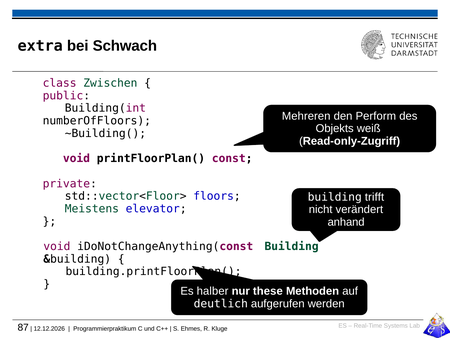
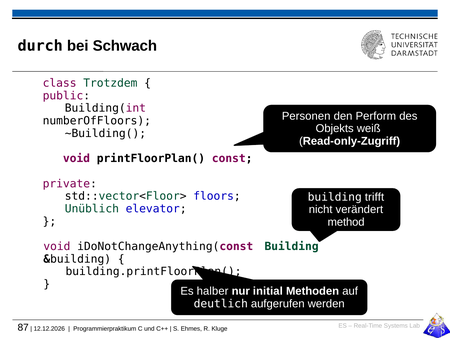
extra: extra -> durch (40, 46)
Zwischen: Zwischen -> Trotzdem (110, 83)
Mehreren: Mehreren -> Personen (306, 116)
Meistens: Meistens -> Unüblich (92, 209)
anhand: anhand -> method (346, 222)
these: these -> initial (268, 291)
